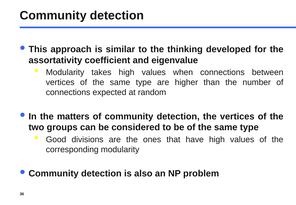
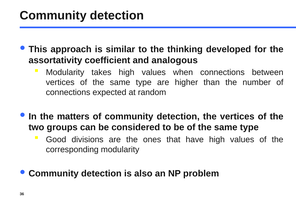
eigenvalue: eigenvalue -> analogous (175, 60)
